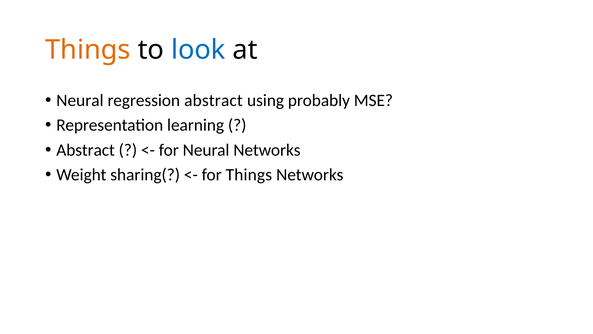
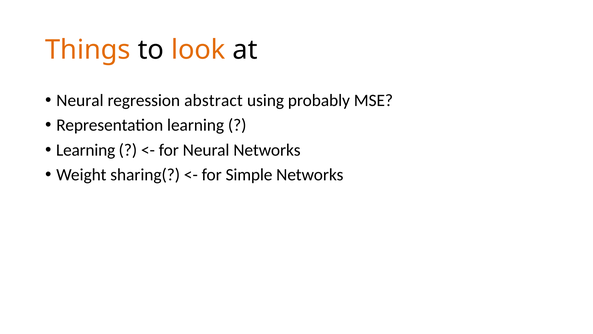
look colour: blue -> orange (198, 50)
Abstract: Abstract -> Learning (86, 150)
for Things: Things -> Simple (249, 175)
